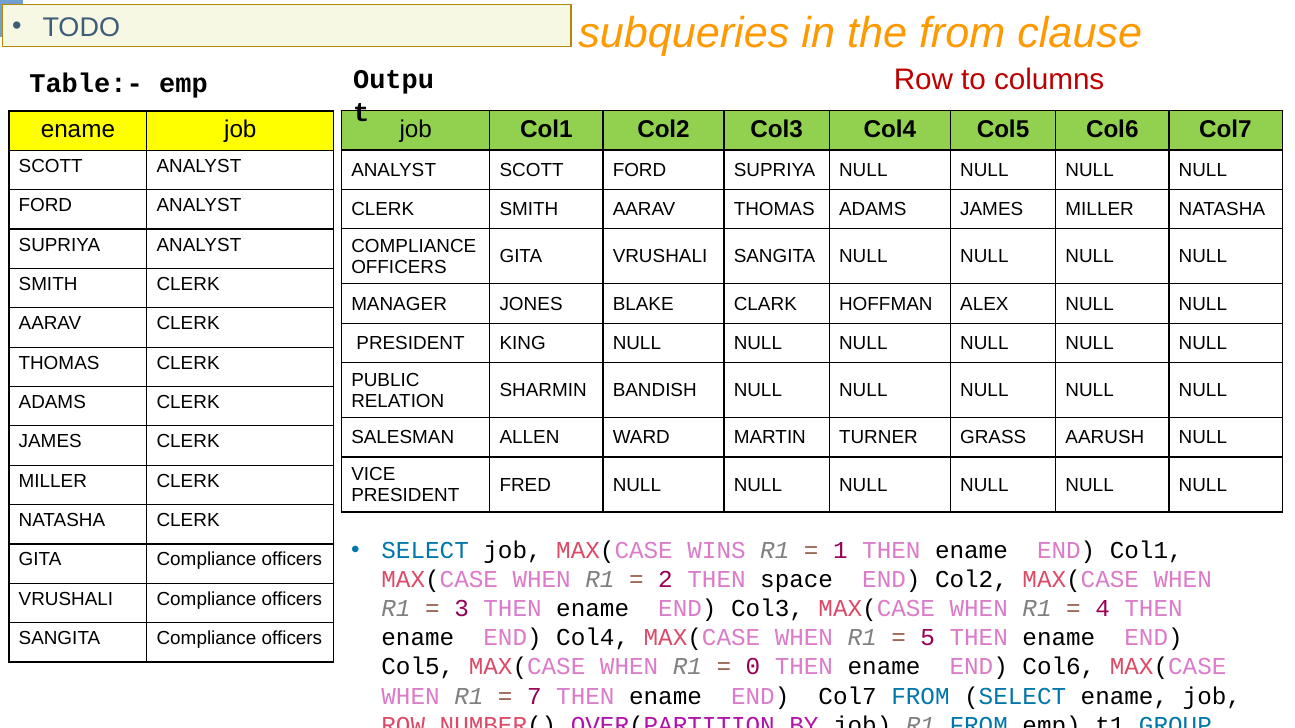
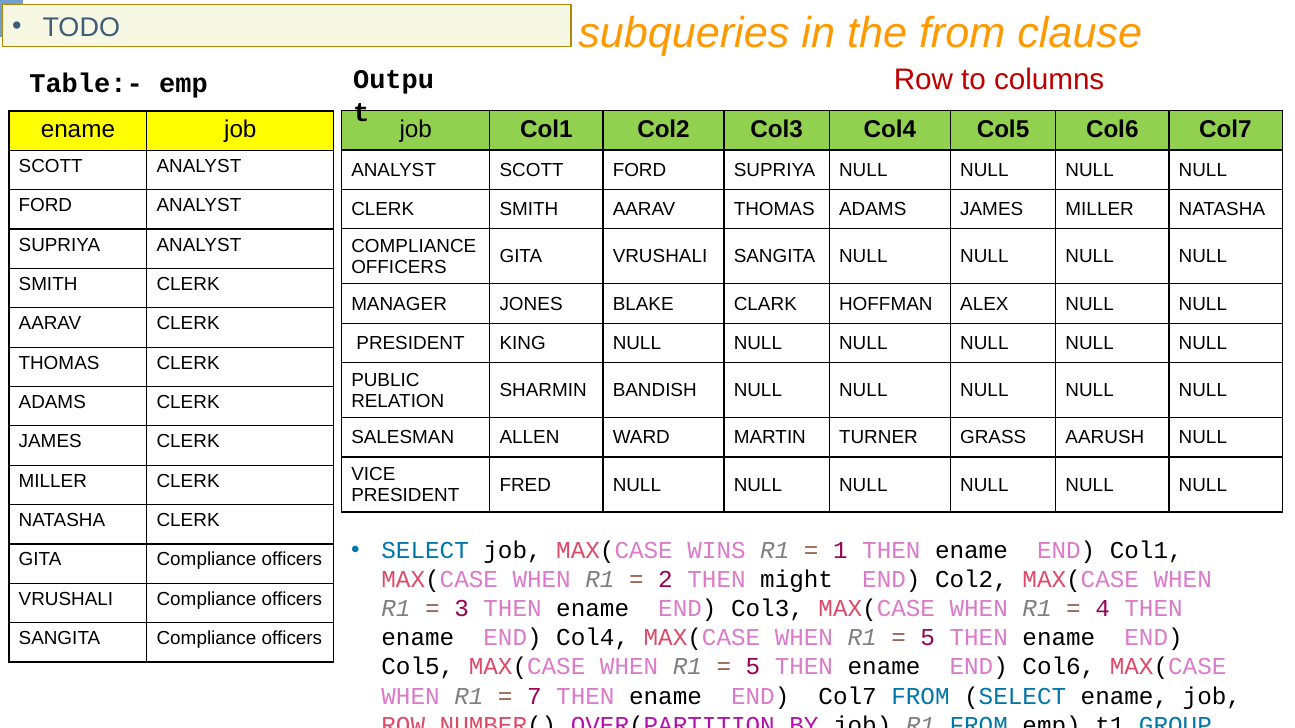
space: space -> might (797, 580)
0: 0 -> 5 (753, 667)
